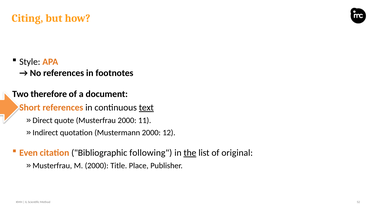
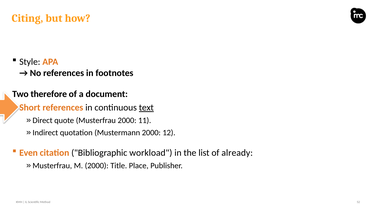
following: following -> workload (151, 153)
the underline: present -> none (190, 153)
original: original -> already (237, 153)
